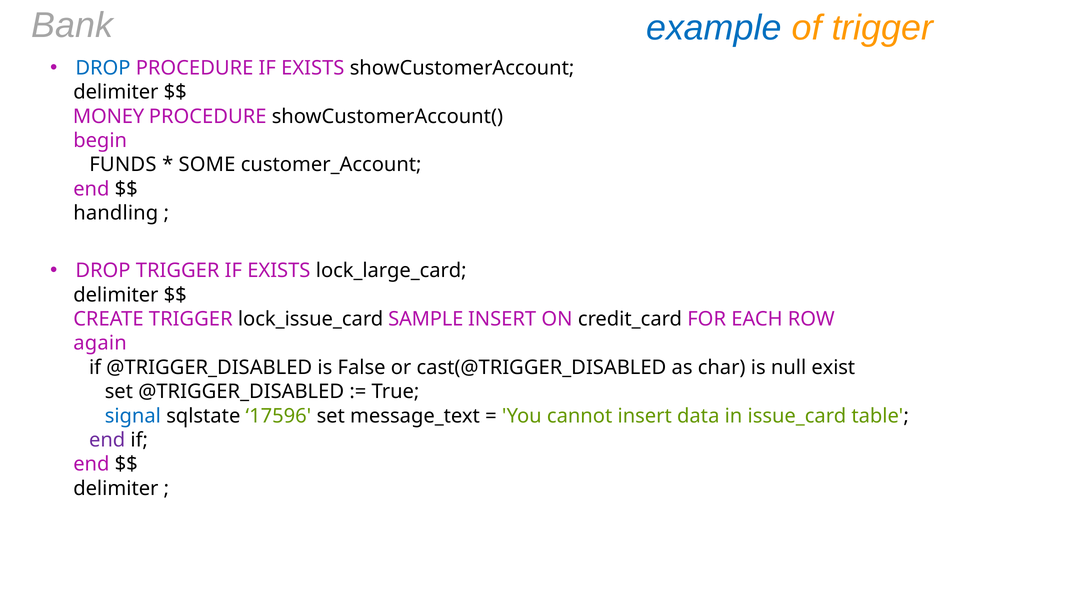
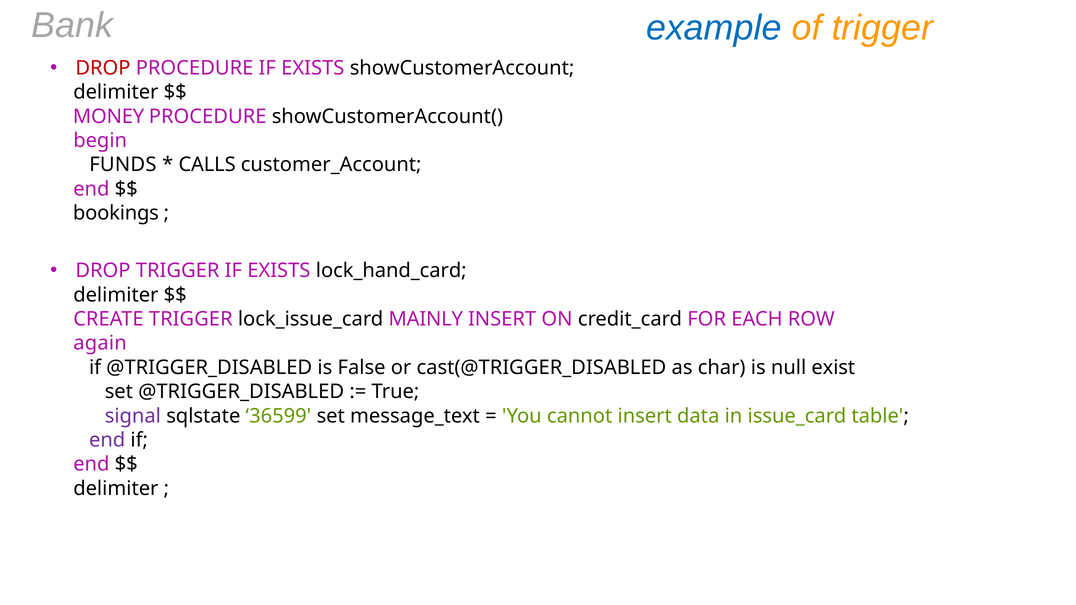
DROP colour: blue -> red (103, 68)
SOME: SOME -> CALLS (207, 165)
handling: handling -> bookings (116, 213)
lock_large_card: lock_large_card -> lock_hand_card (391, 271)
SAMPLE: SAMPLE -> MAINLY (426, 319)
signal colour: blue -> purple (133, 416)
17596: 17596 -> 36599 (278, 416)
